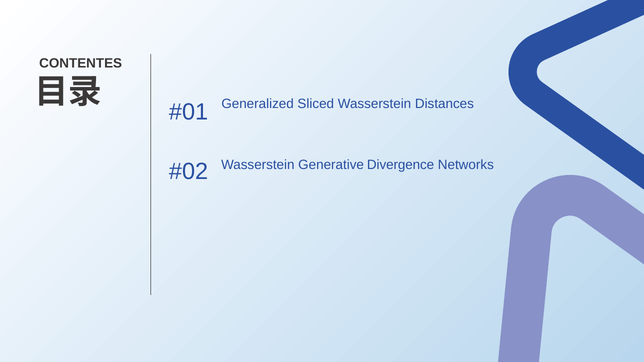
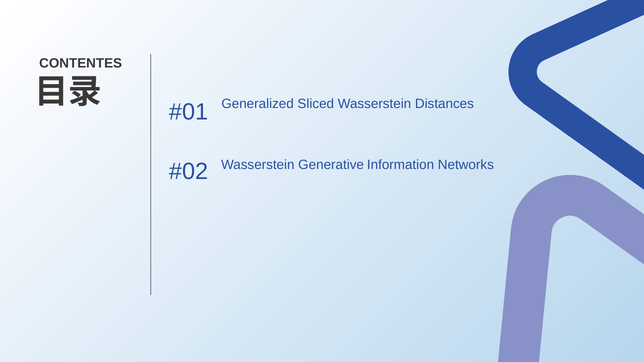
Divergence: Divergence -> Information (401, 165)
